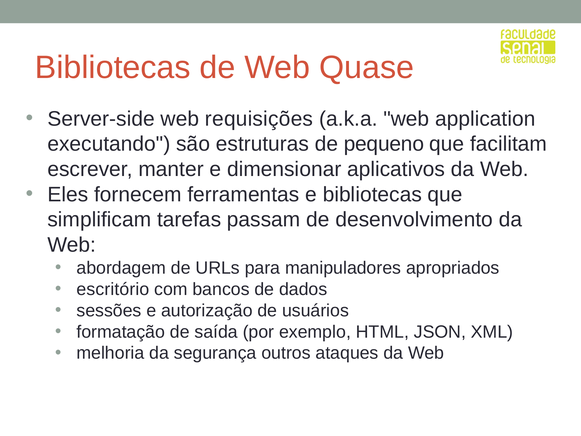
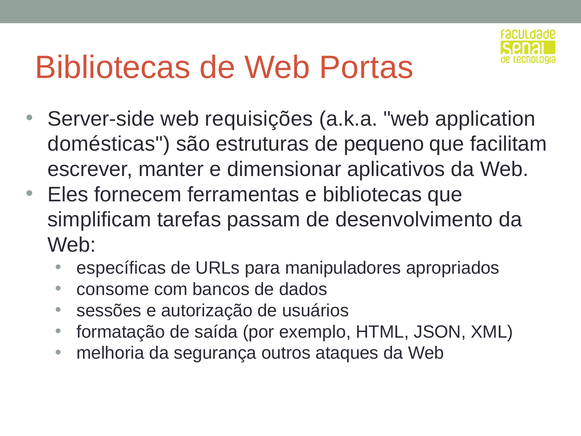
Quase: Quase -> Portas (366, 68)
executando: executando -> domésticas (109, 144)
abordagem: abordagem -> específicas (121, 268)
escritório: escritório -> consome (113, 289)
